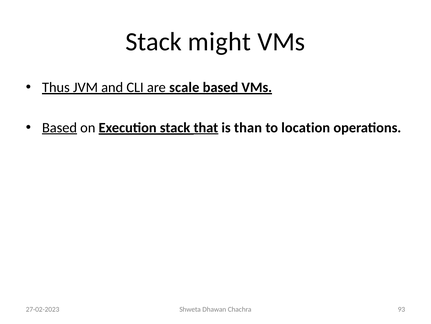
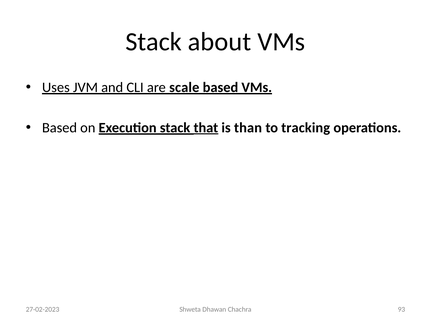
might: might -> about (220, 42)
Thus: Thus -> Uses (56, 87)
Based underline: present -> none (60, 127)
location: location -> tracking (306, 127)
